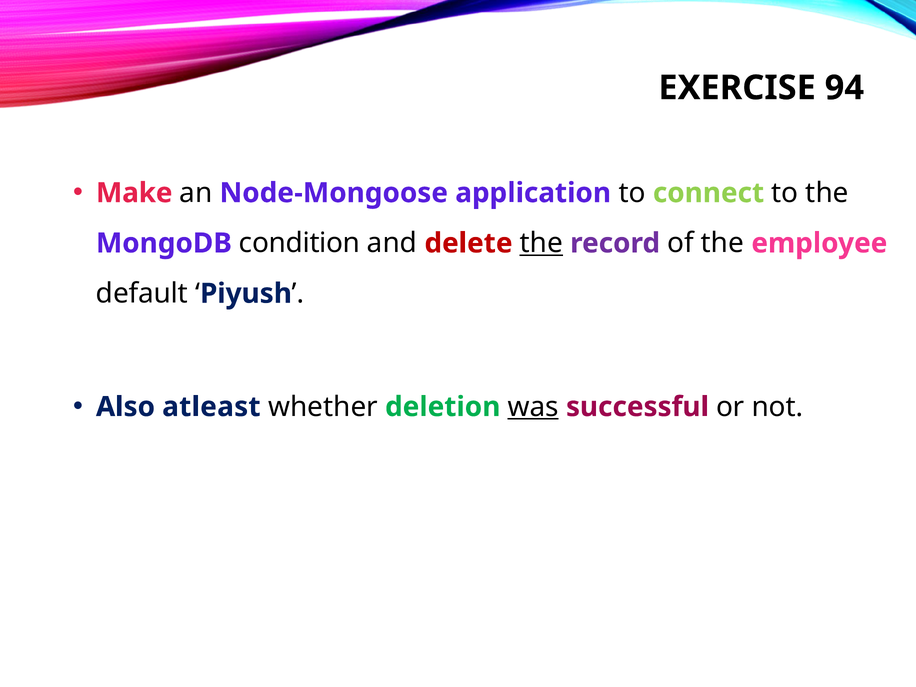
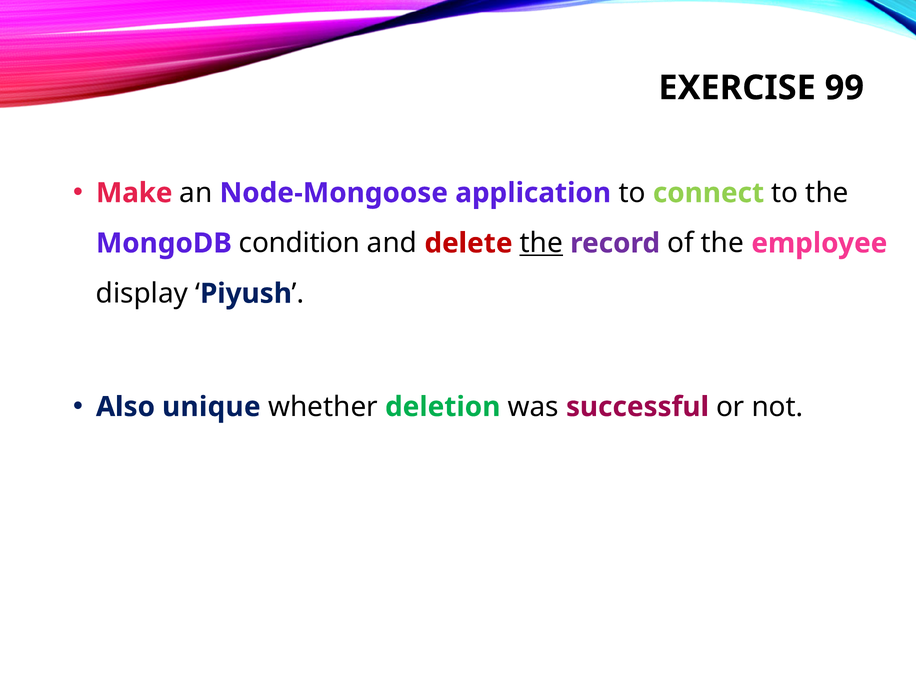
94: 94 -> 99 (844, 88)
default: default -> display (142, 294)
atleast: atleast -> unique (211, 407)
was underline: present -> none (533, 407)
